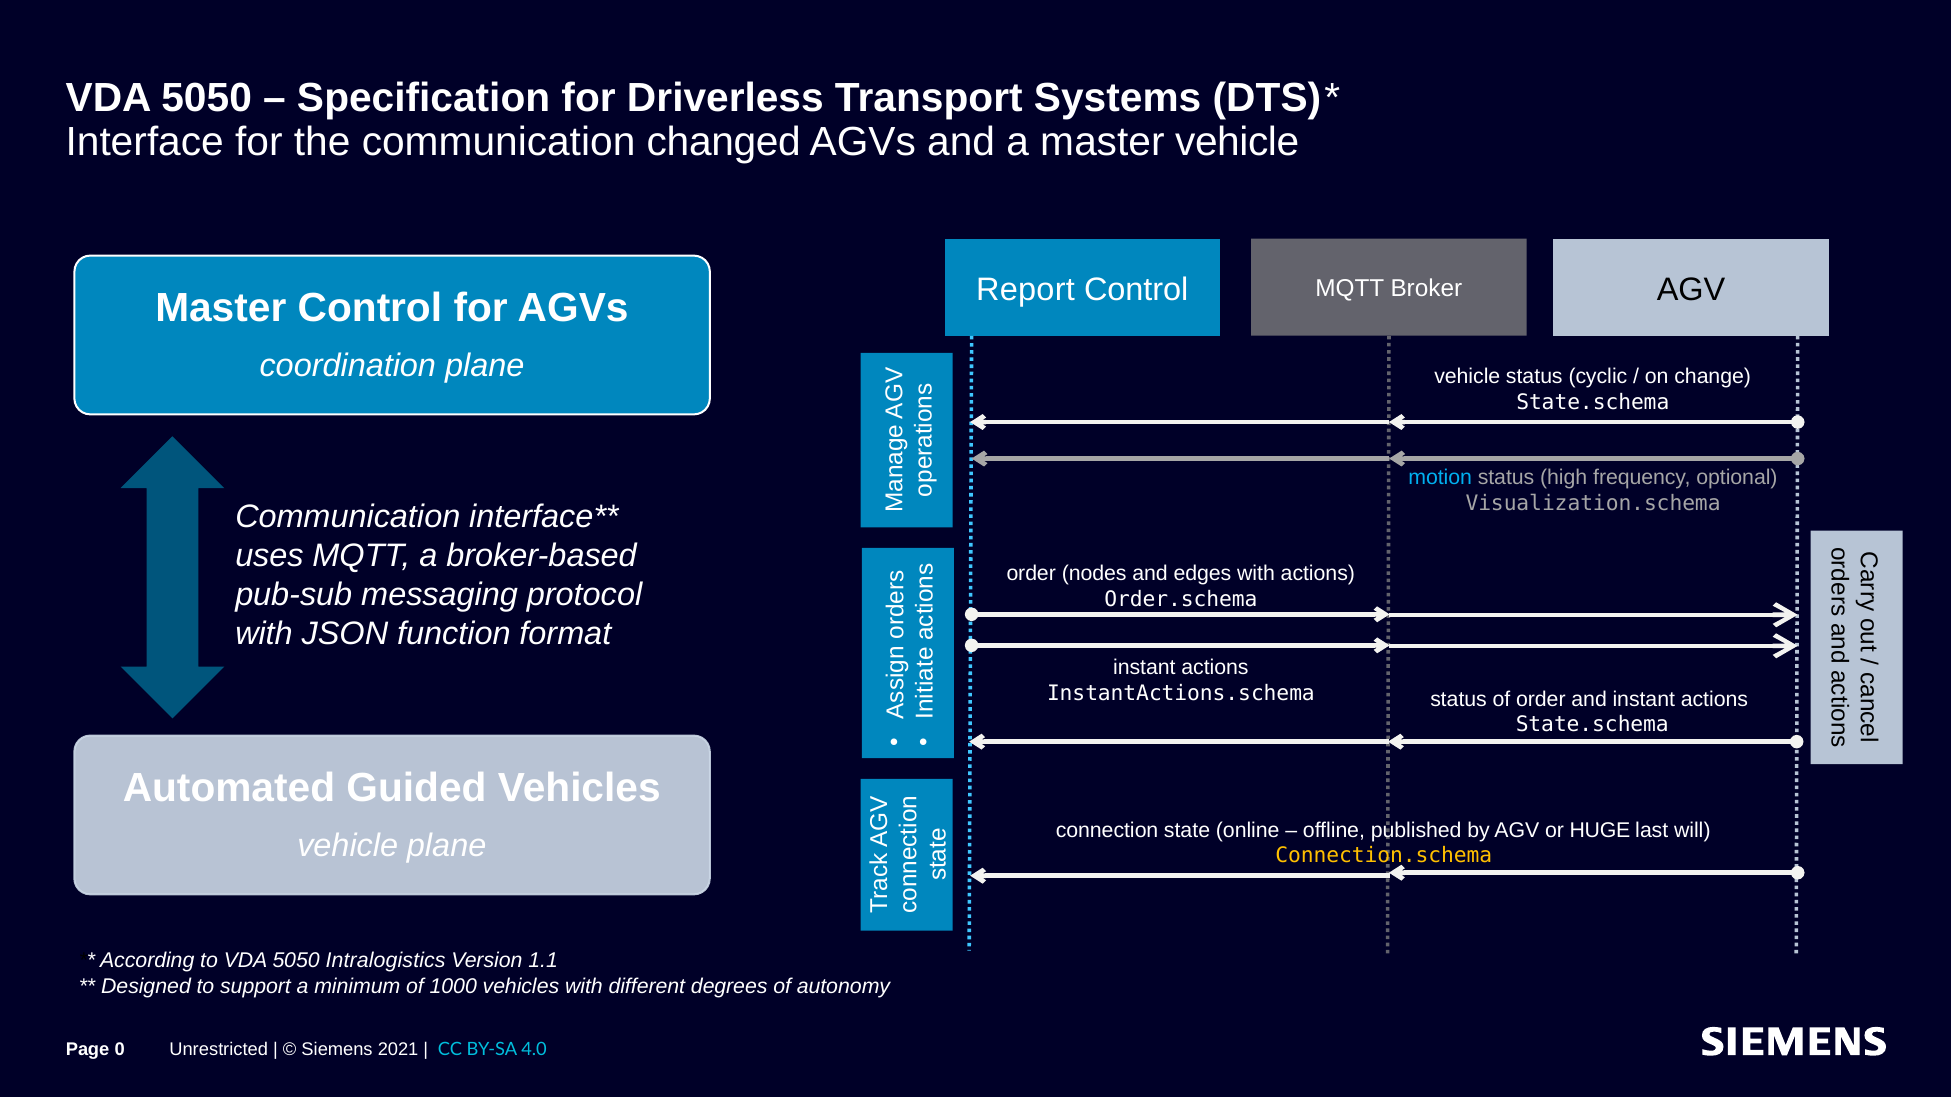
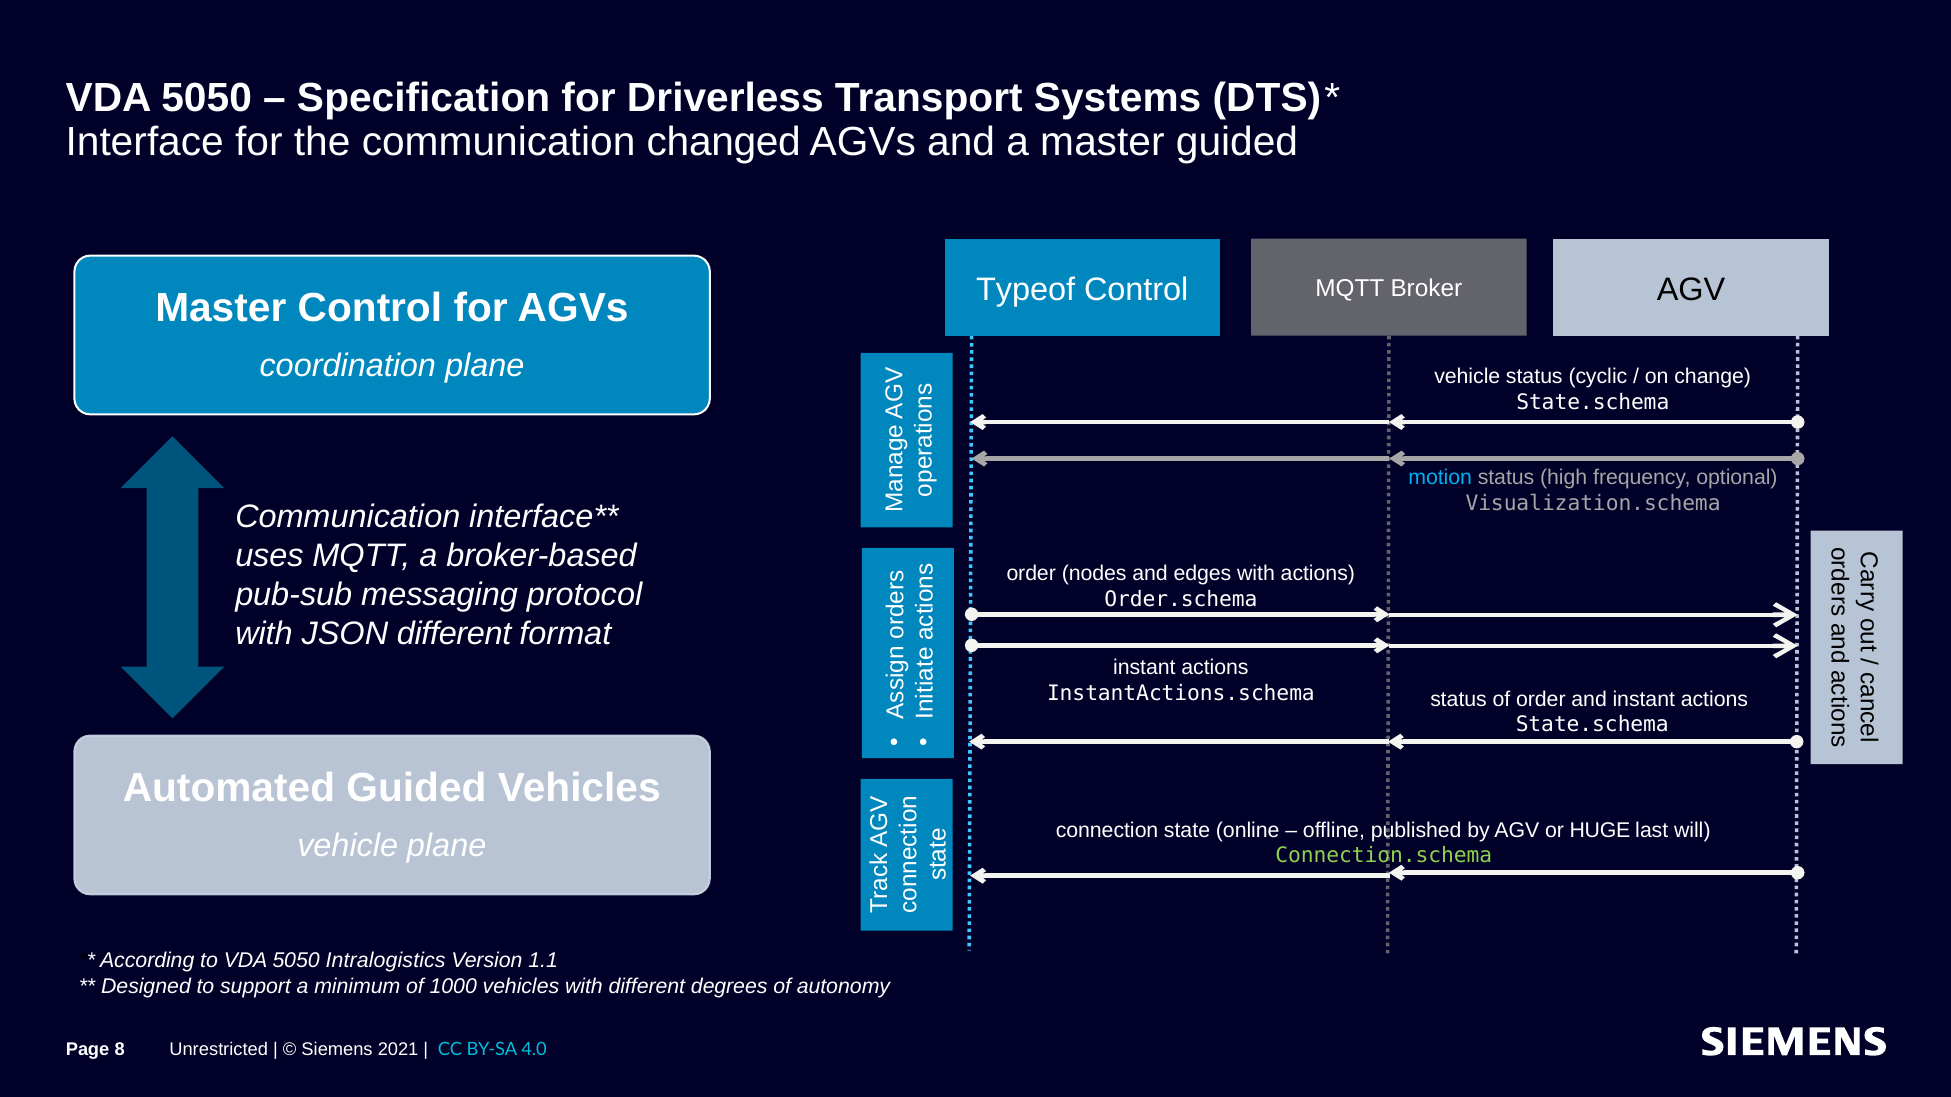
master vehicle: vehicle -> guided (1237, 142)
Report: Report -> Typeof (1026, 289)
JSON function: function -> different (454, 634)
Connection.schema colour: yellow -> light green (1384, 856)
0: 0 -> 8 (120, 1050)
